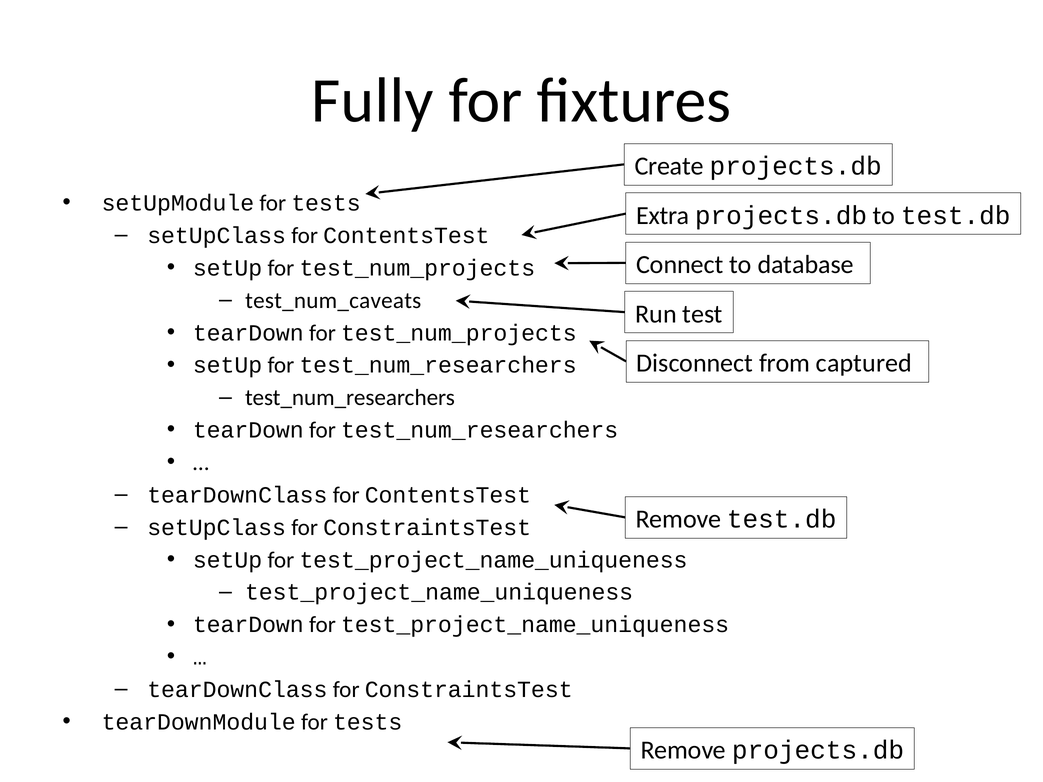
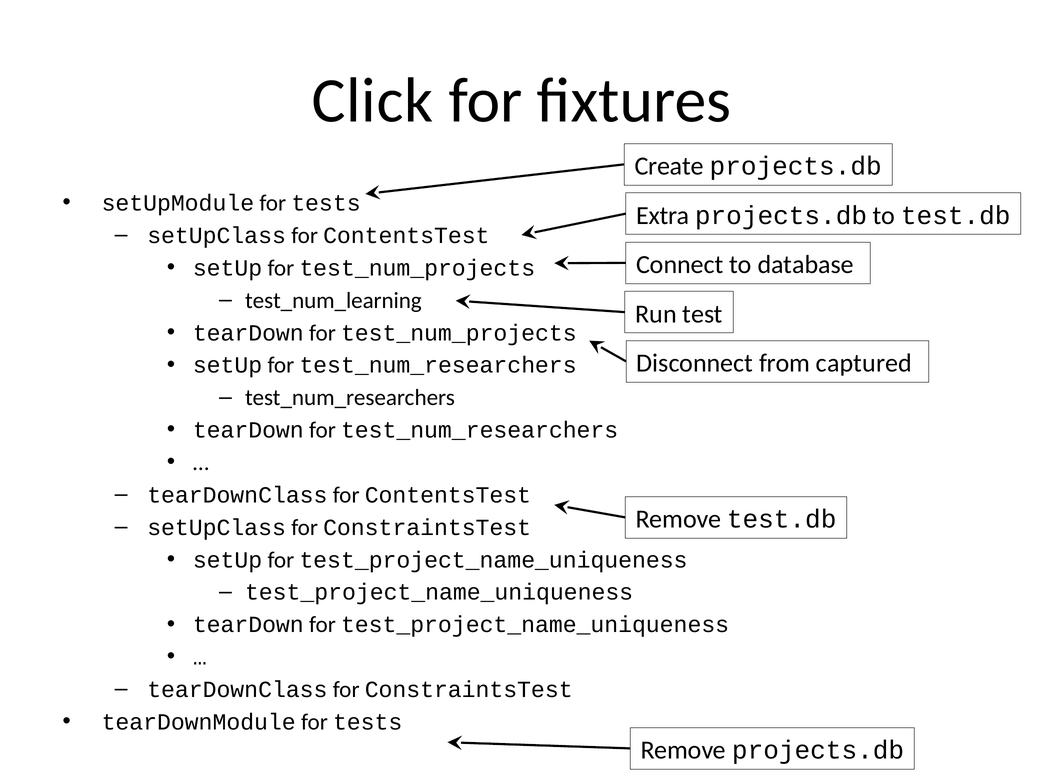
Fully: Fully -> Click (372, 101)
test_num_caveats: test_num_caveats -> test_num_learning (333, 301)
